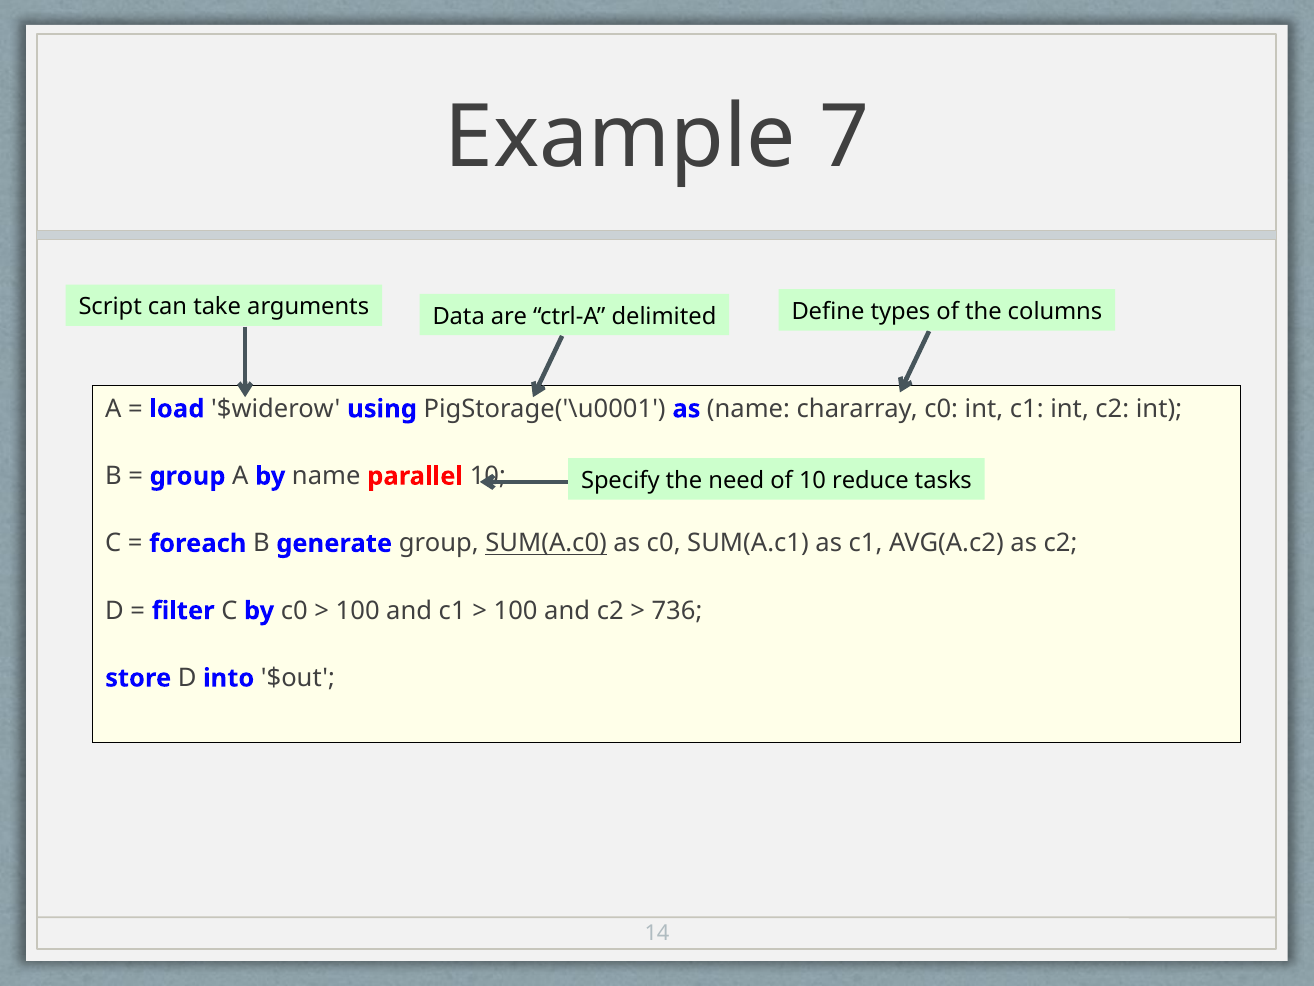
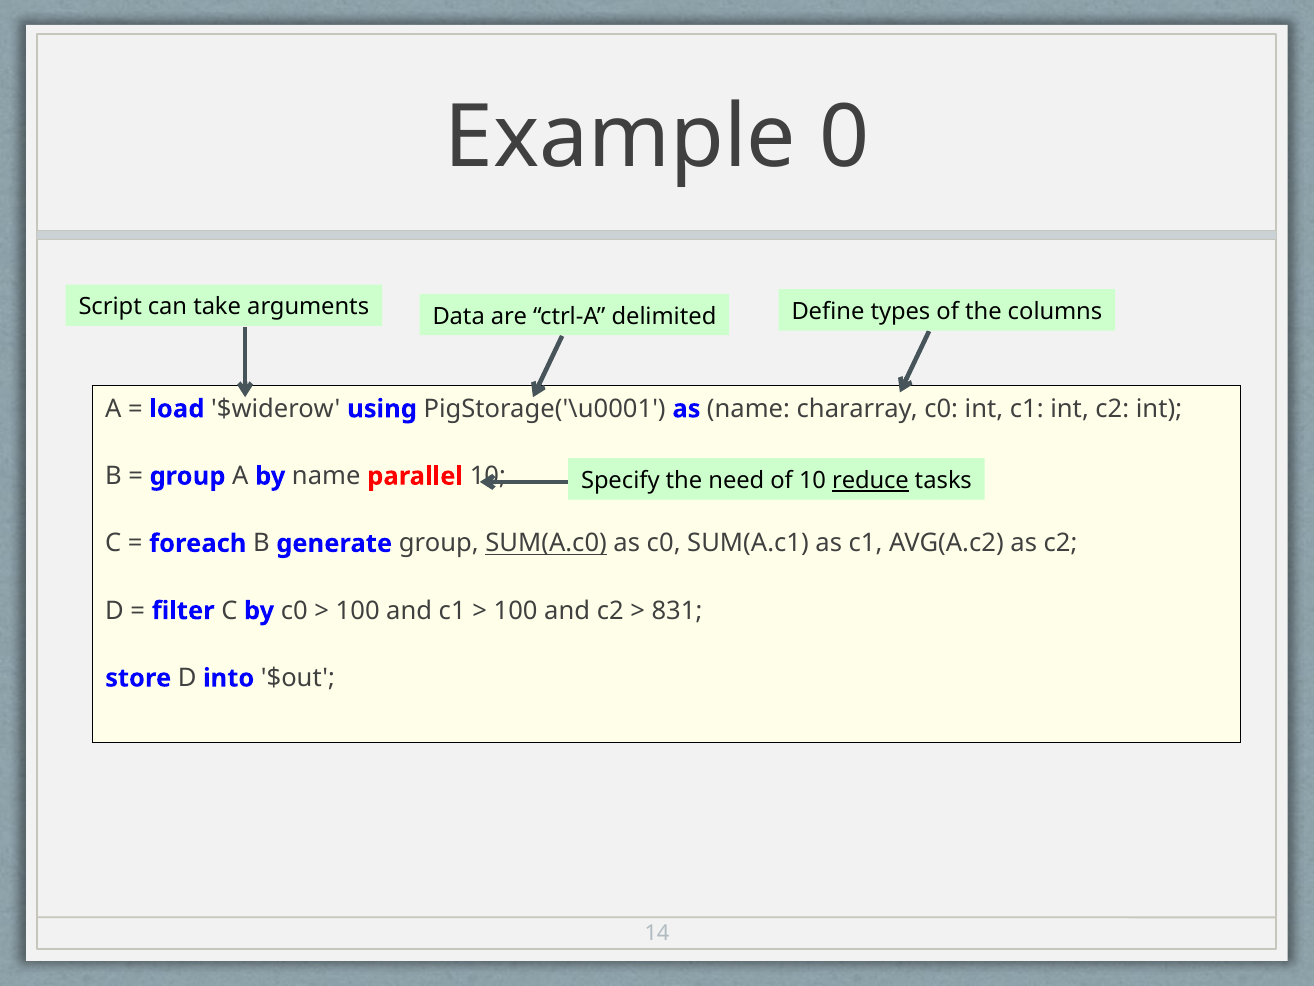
7: 7 -> 0 (844, 137)
reduce underline: none -> present (870, 480)
736: 736 -> 831 (677, 610)
